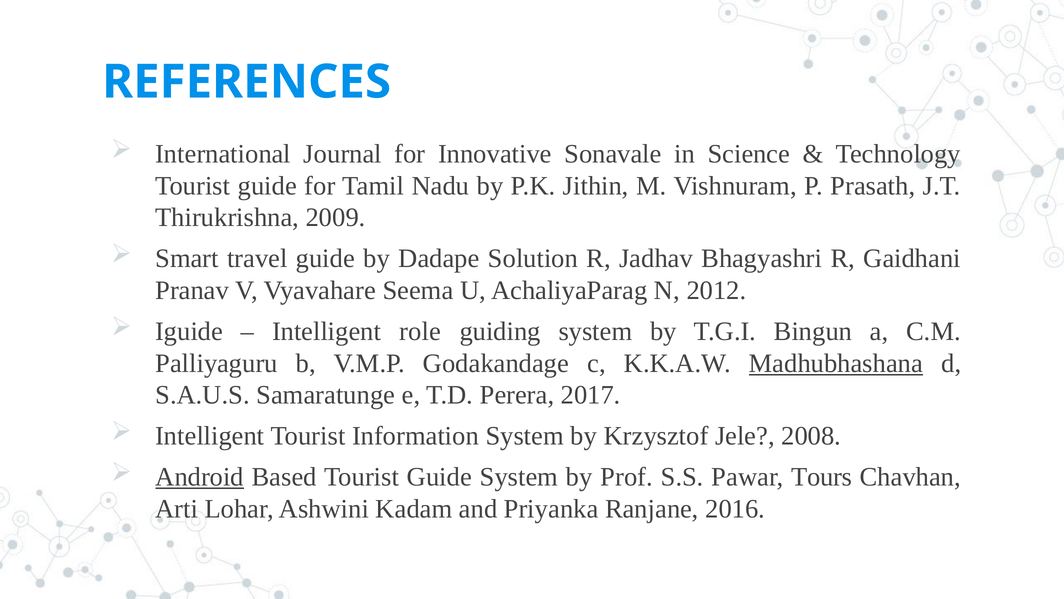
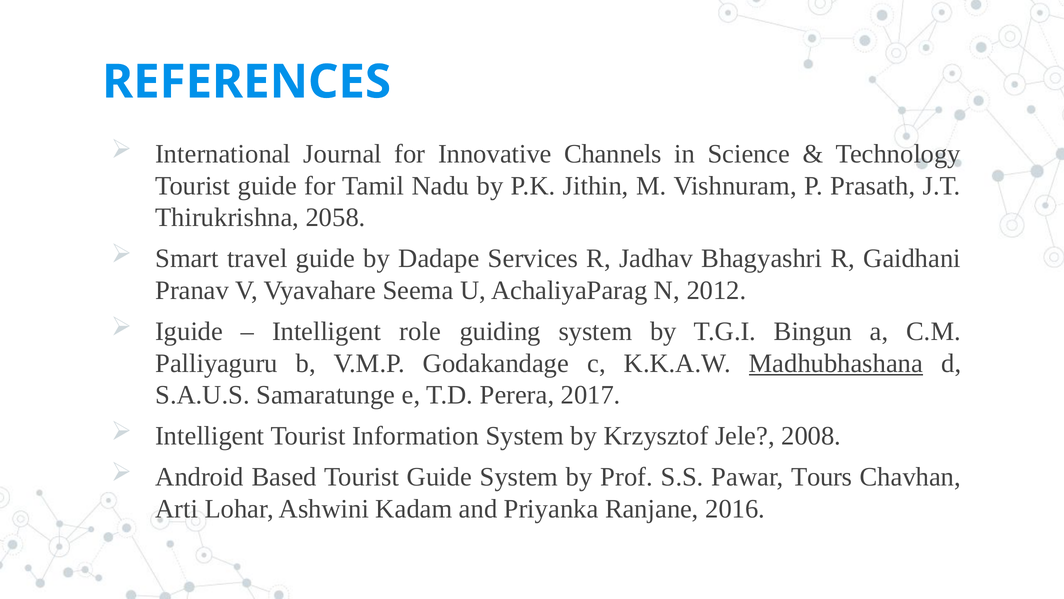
Sonavale: Sonavale -> Channels (613, 154)
2009: 2009 -> 2058 (336, 218)
Solution: Solution -> Services (533, 258)
Android underline: present -> none (200, 476)
